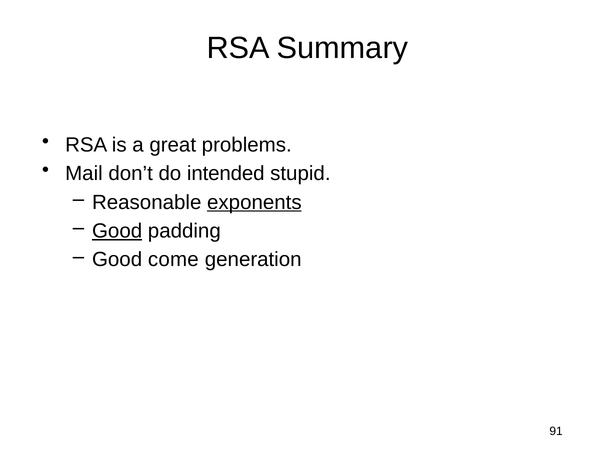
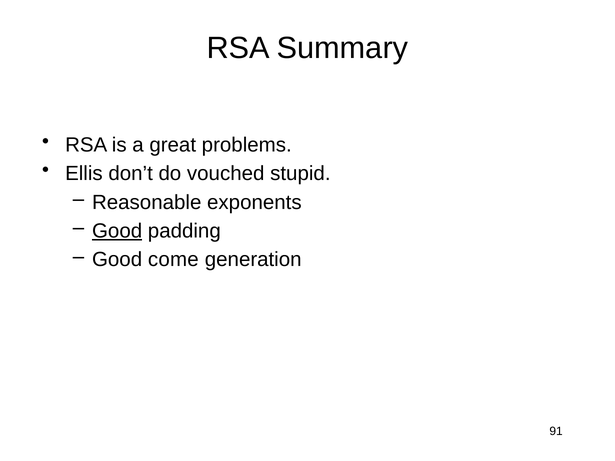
Mail: Mail -> Ellis (84, 174)
intended: intended -> vouched (226, 174)
exponents underline: present -> none (254, 202)
